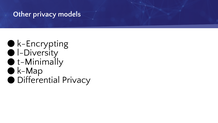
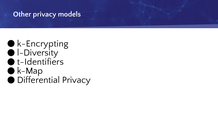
t-Minimally: t-Minimally -> t-Identifiers (40, 62)
